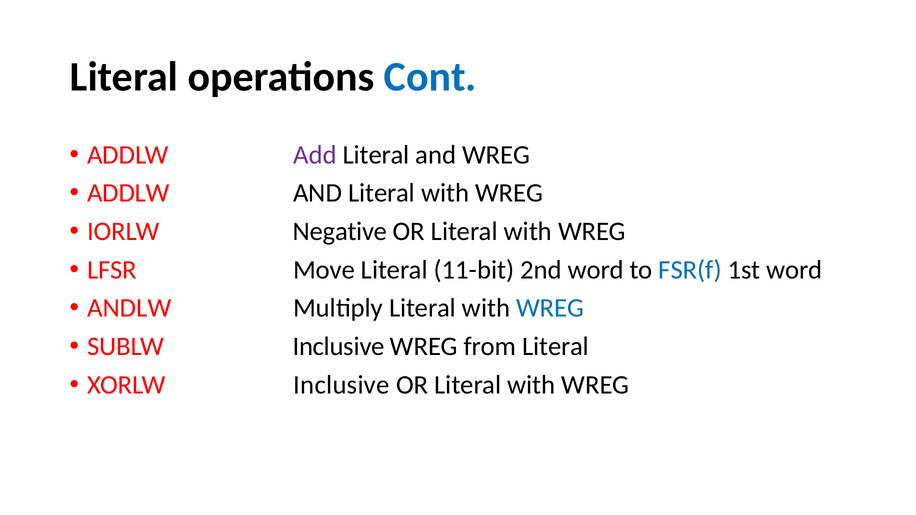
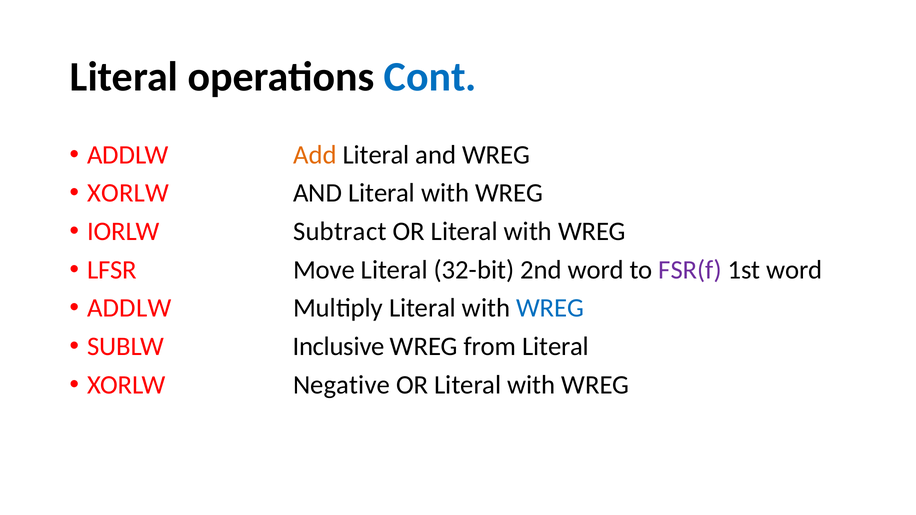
Add colour: purple -> orange (315, 155)
ADDLW: ADDLW -> XORLW (128, 193)
Negative: Negative -> Subtract (340, 232)
11-bit: 11-bit -> 32-bit (474, 270)
FSR(f colour: blue -> purple (690, 270)
ANDLW: ANDLW -> ADDLW (129, 308)
XORLW Inclusive: Inclusive -> Negative (342, 385)
